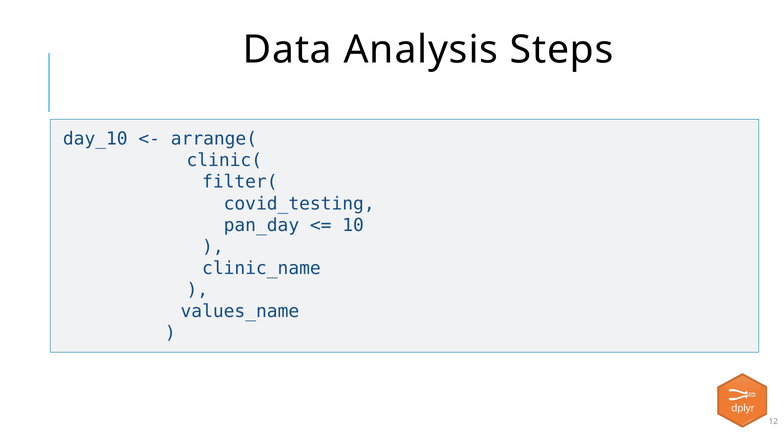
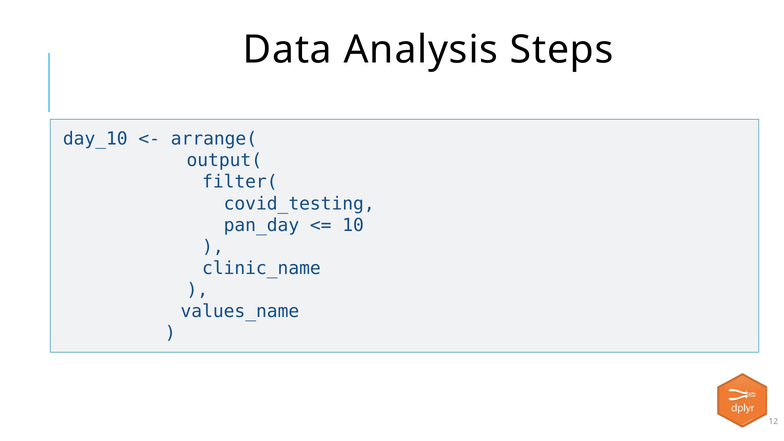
clinic(: clinic( -> output( (224, 161)
